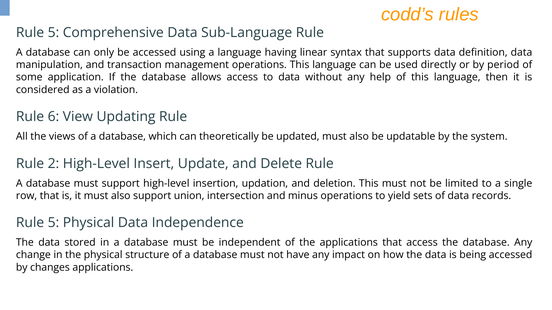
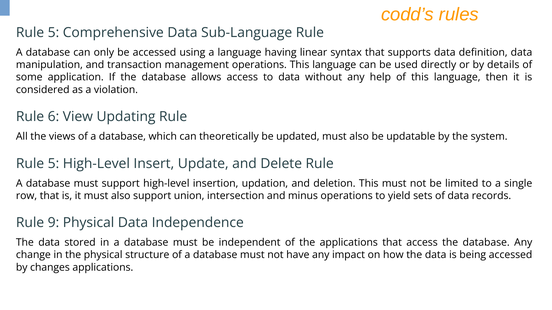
period: period -> details (503, 65)
2: 2 -> 5 (53, 164)
5: 5 -> 9 (53, 223)
